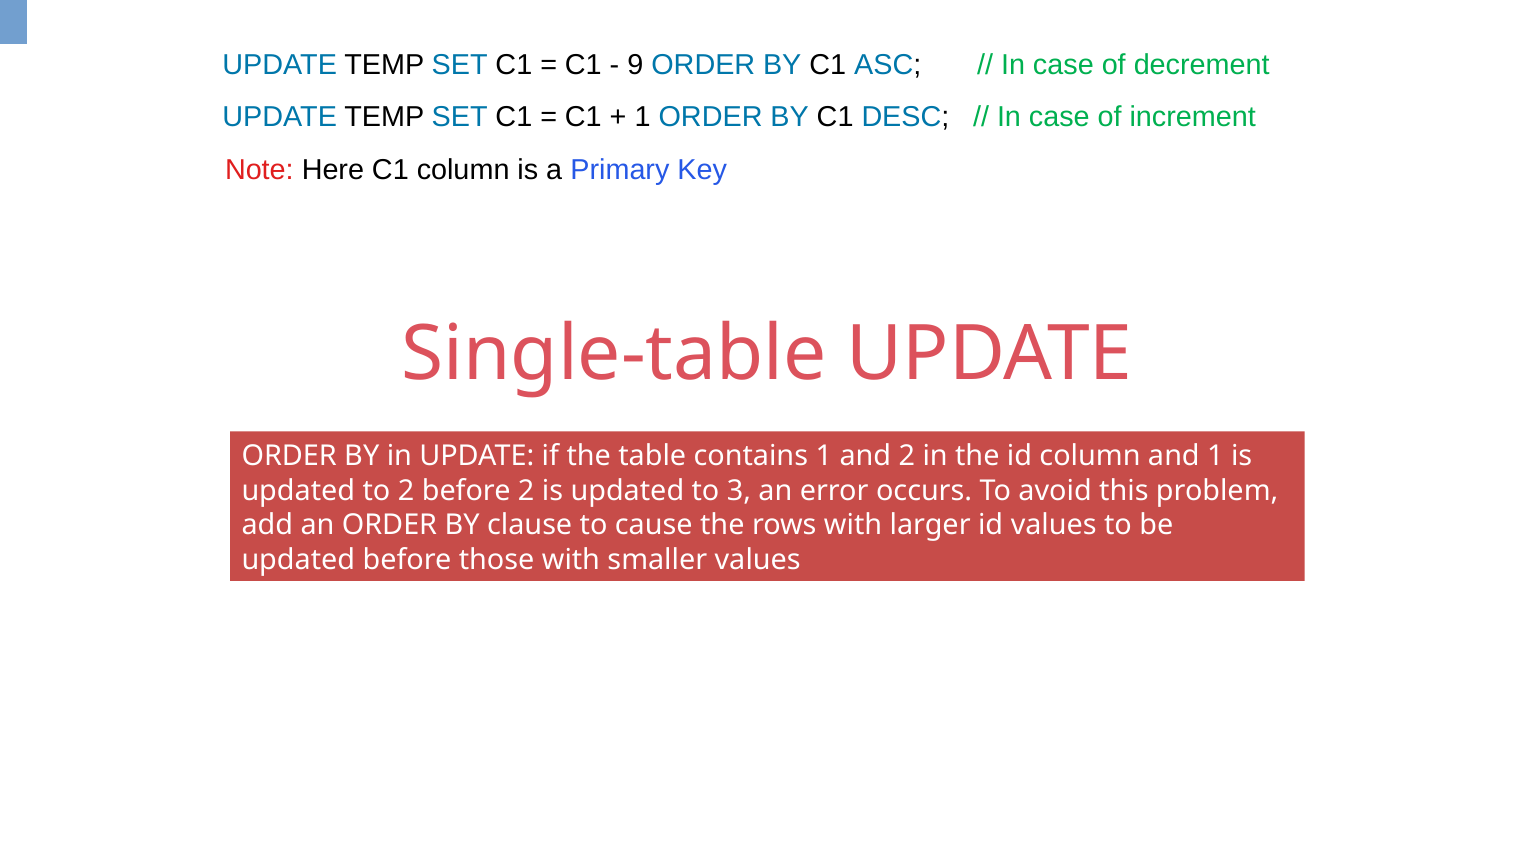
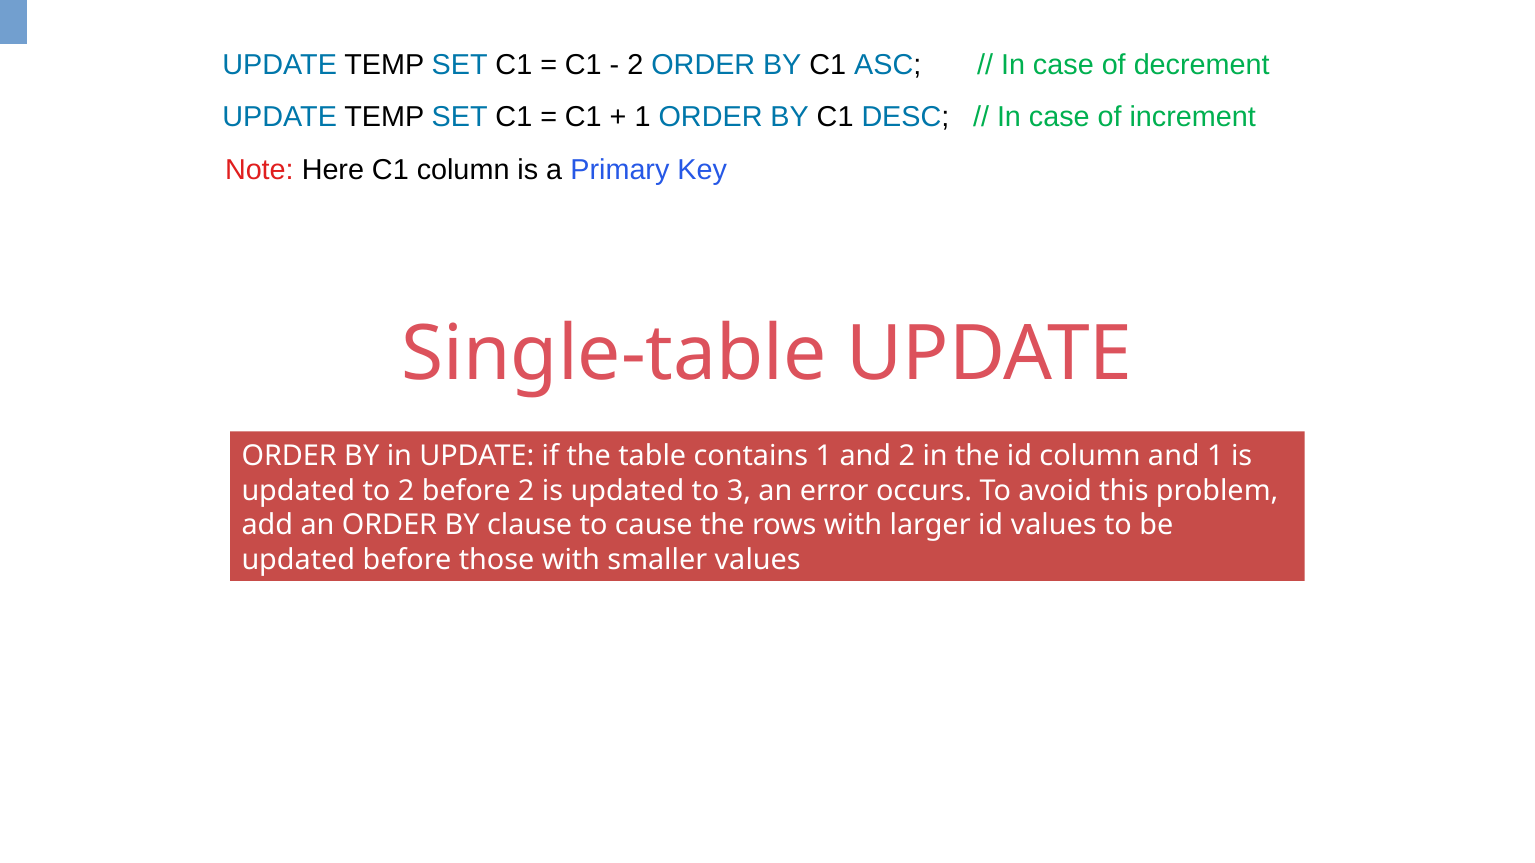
9: 9 -> 2 (635, 65)
